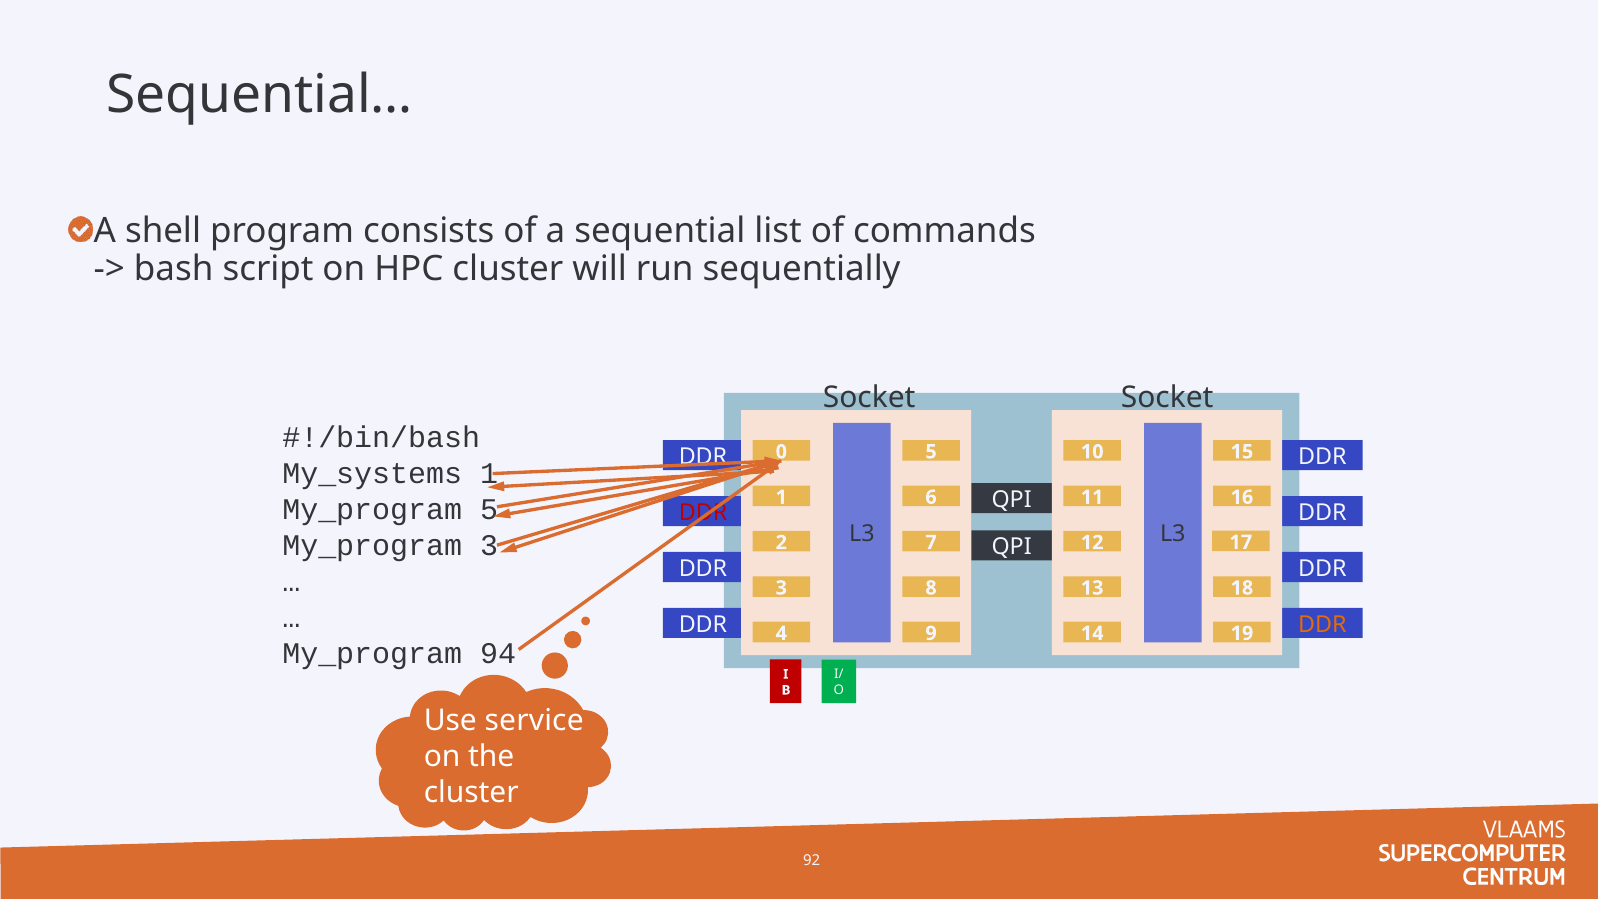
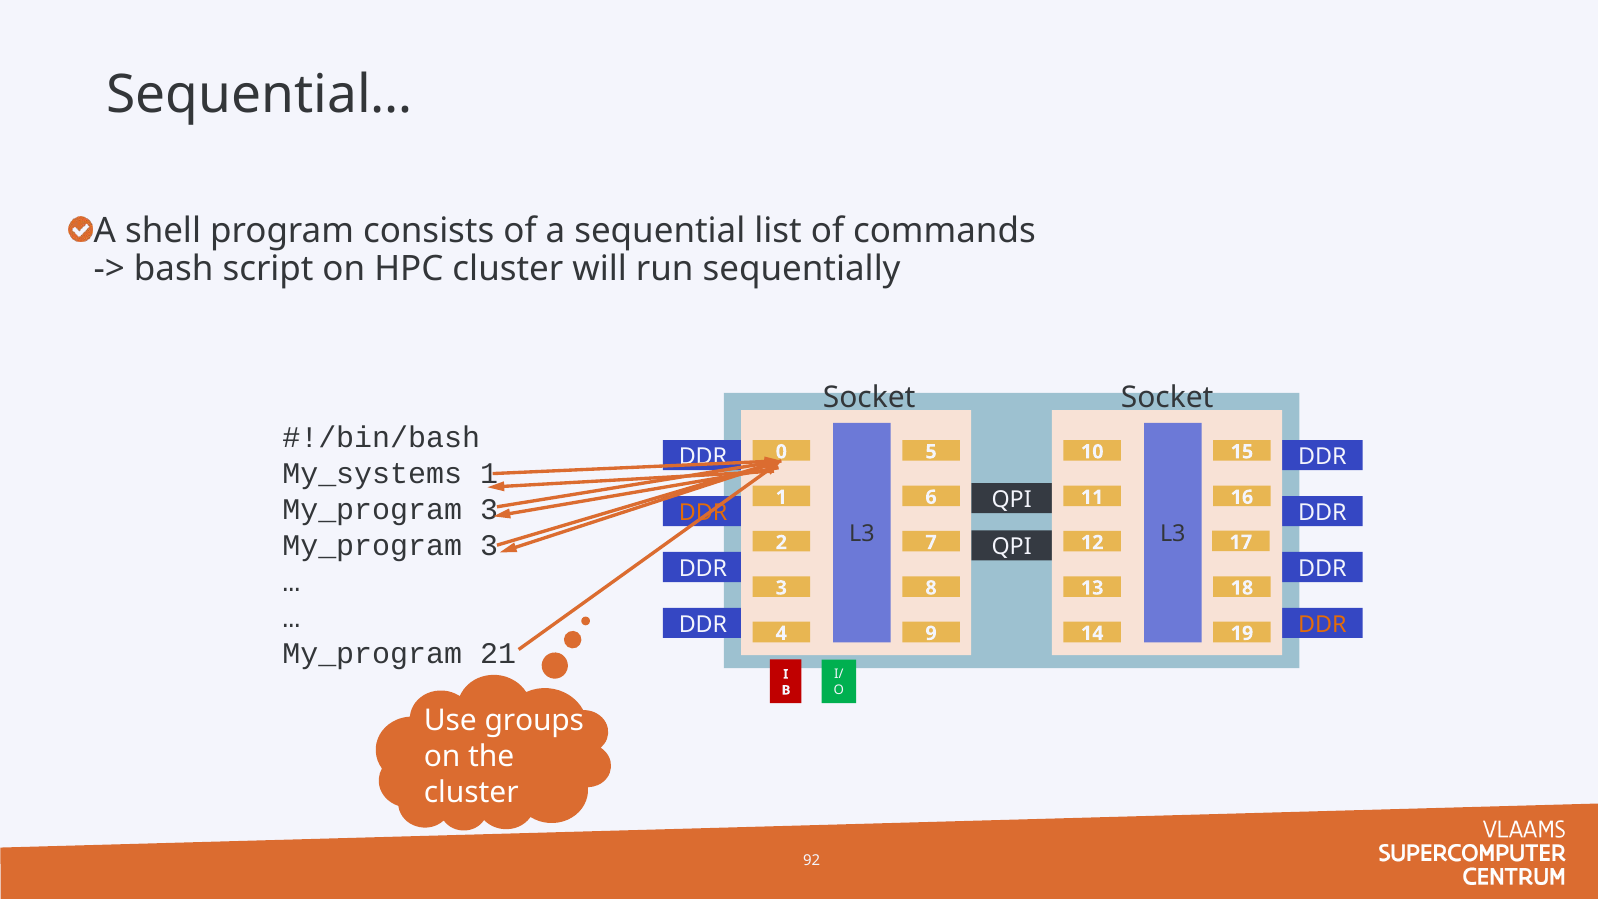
5: 5 -> 3 (489, 510)
DDR colour: red -> orange (703, 513)
94: 94 -> 21 (498, 653)
service: service -> groups (534, 721)
